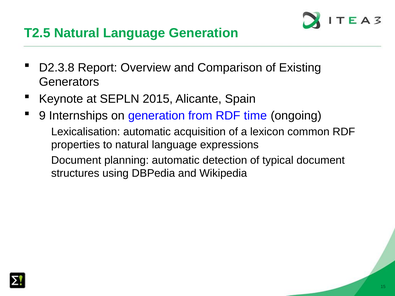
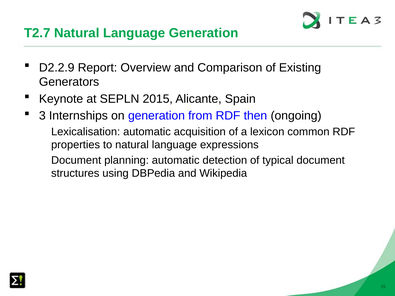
T2.5: T2.5 -> T2.7 (37, 33)
D2.3.8: D2.3.8 -> D2.2.9 (57, 68)
9: 9 -> 3 (42, 116)
time: time -> then (255, 116)
